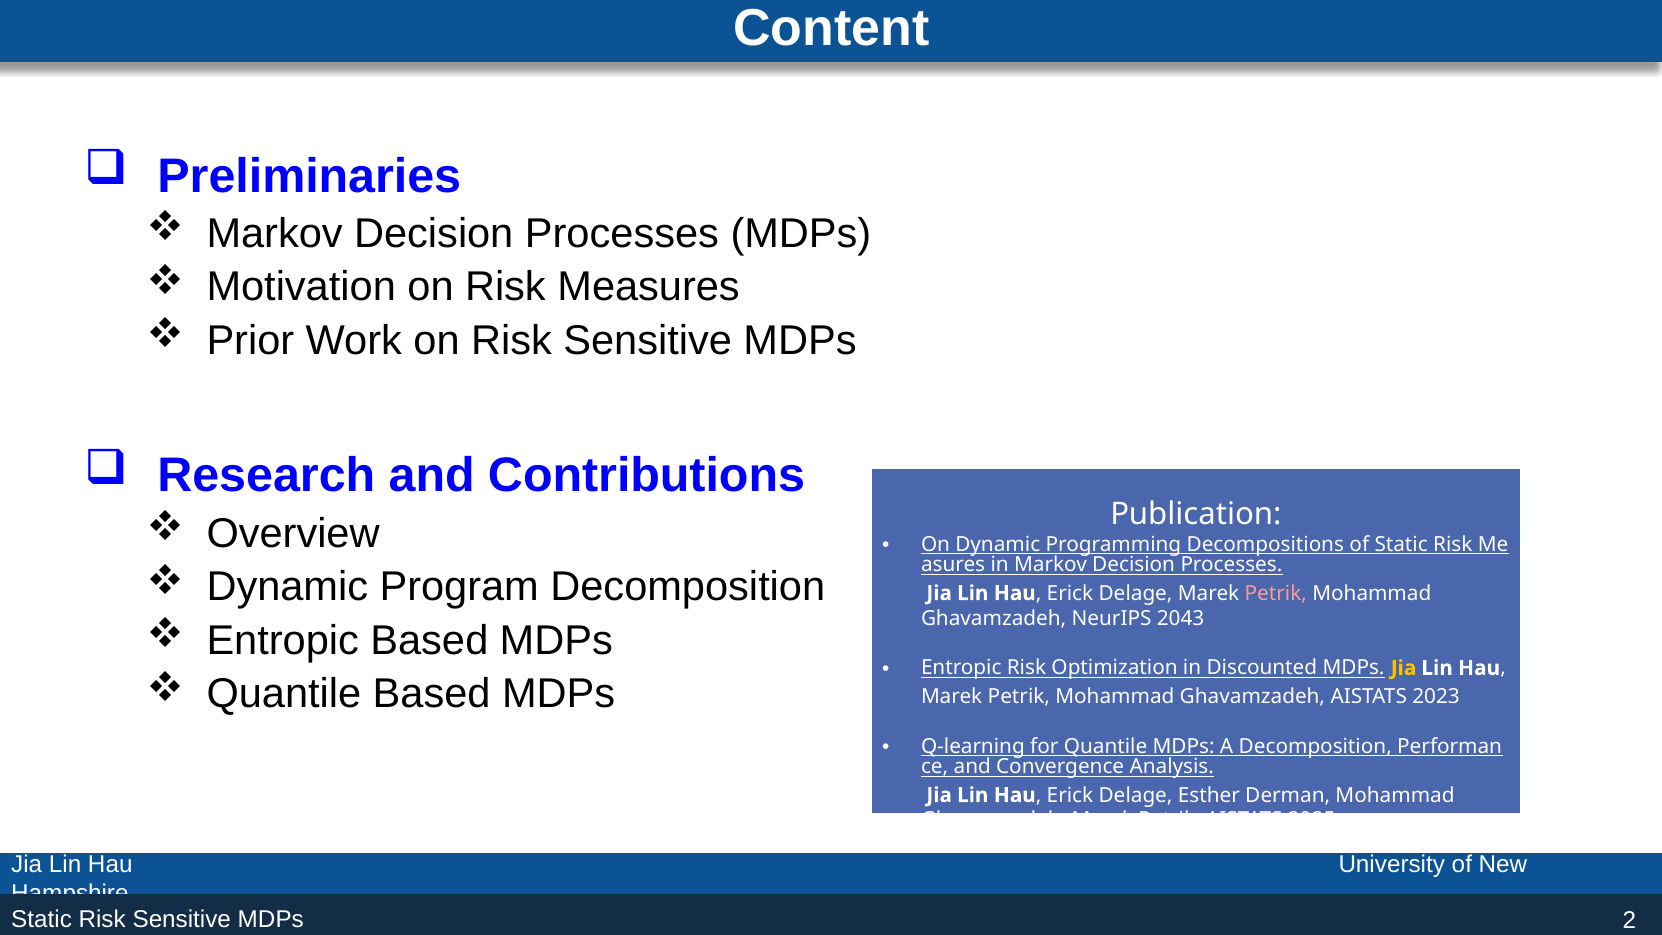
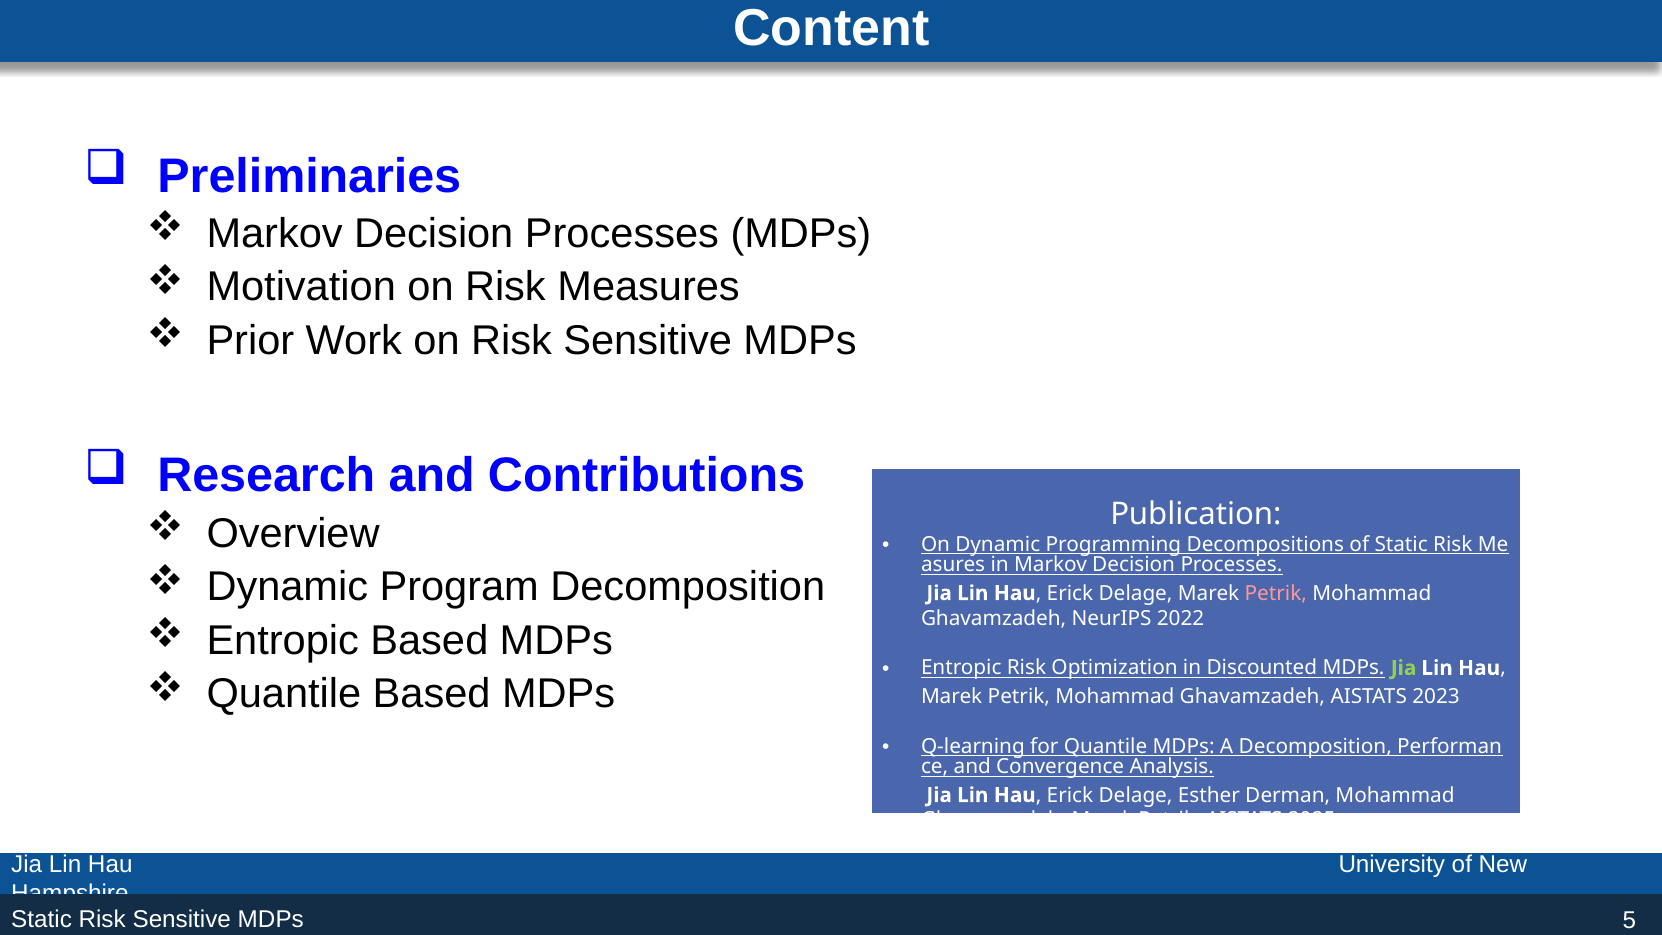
2043: 2043 -> 2022 (1181, 618)
Jia colour: yellow -> light green (1404, 668)
2: 2 -> 5 (1629, 920)
